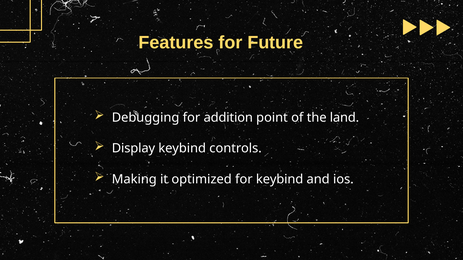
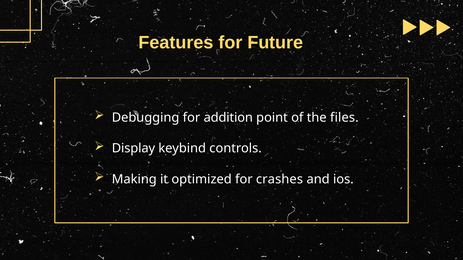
land: land -> files (344, 118)
for keybind: keybind -> crashes (280, 179)
